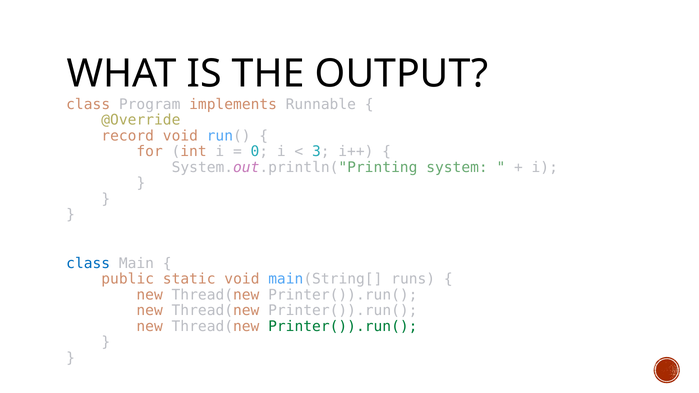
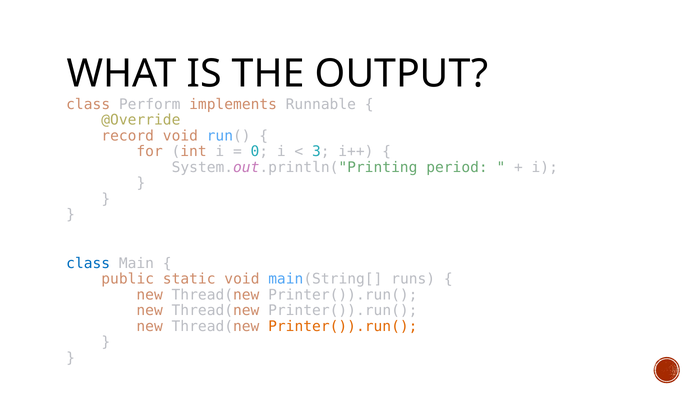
Program: Program -> Perform (150, 104)
system: system -> period (457, 167)
Printer()).run( colour: green -> orange (343, 326)
